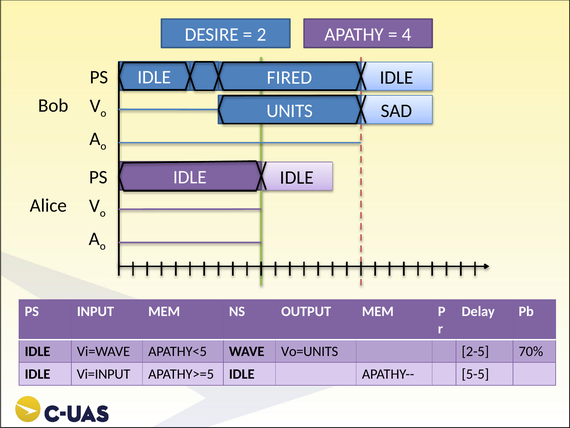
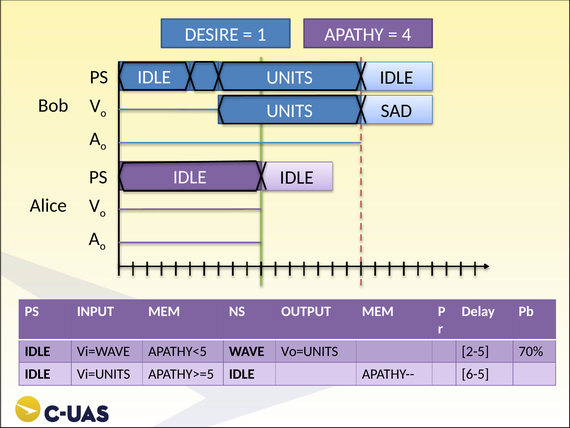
2: 2 -> 1 (262, 35)
IDLE FIRED: FIRED -> UNITS (290, 77)
Vi=INPUT: Vi=INPUT -> Vi=UNITS (104, 374)
5-5: 5-5 -> 6-5 (475, 374)
